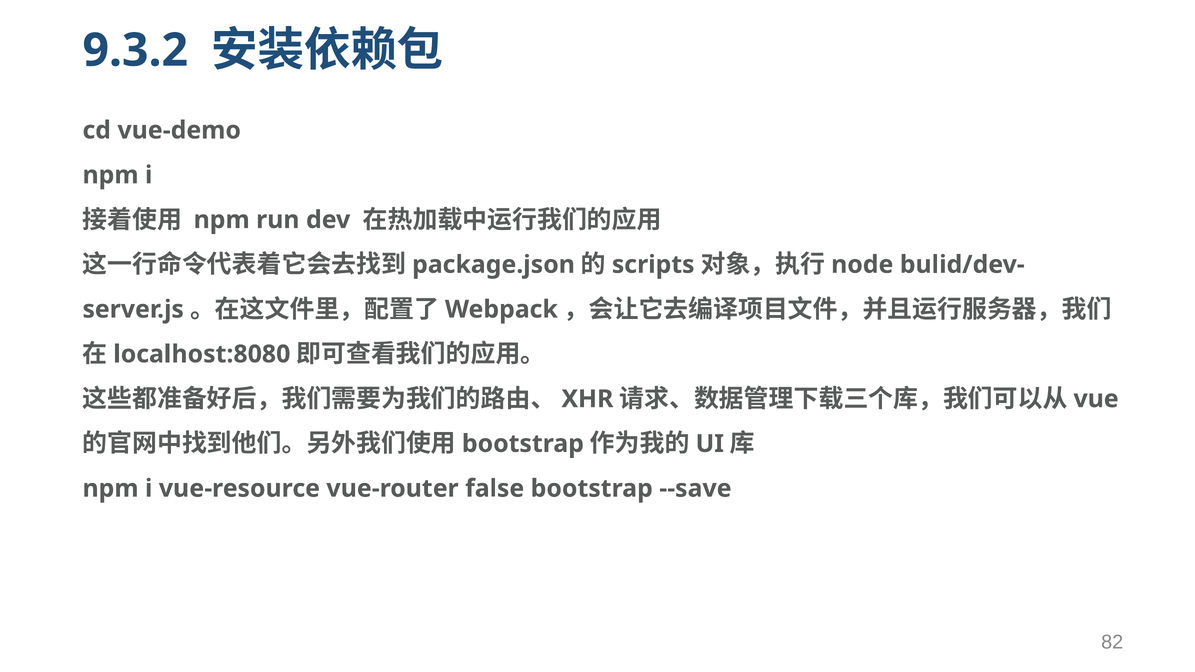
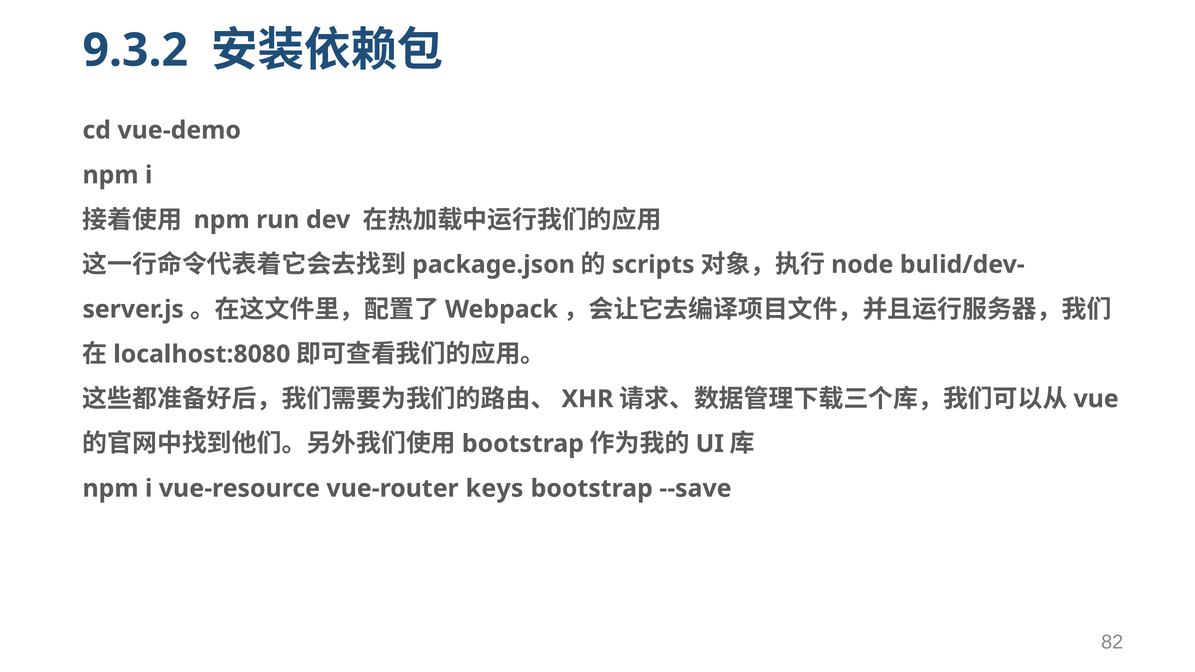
false: false -> keys (495, 489)
